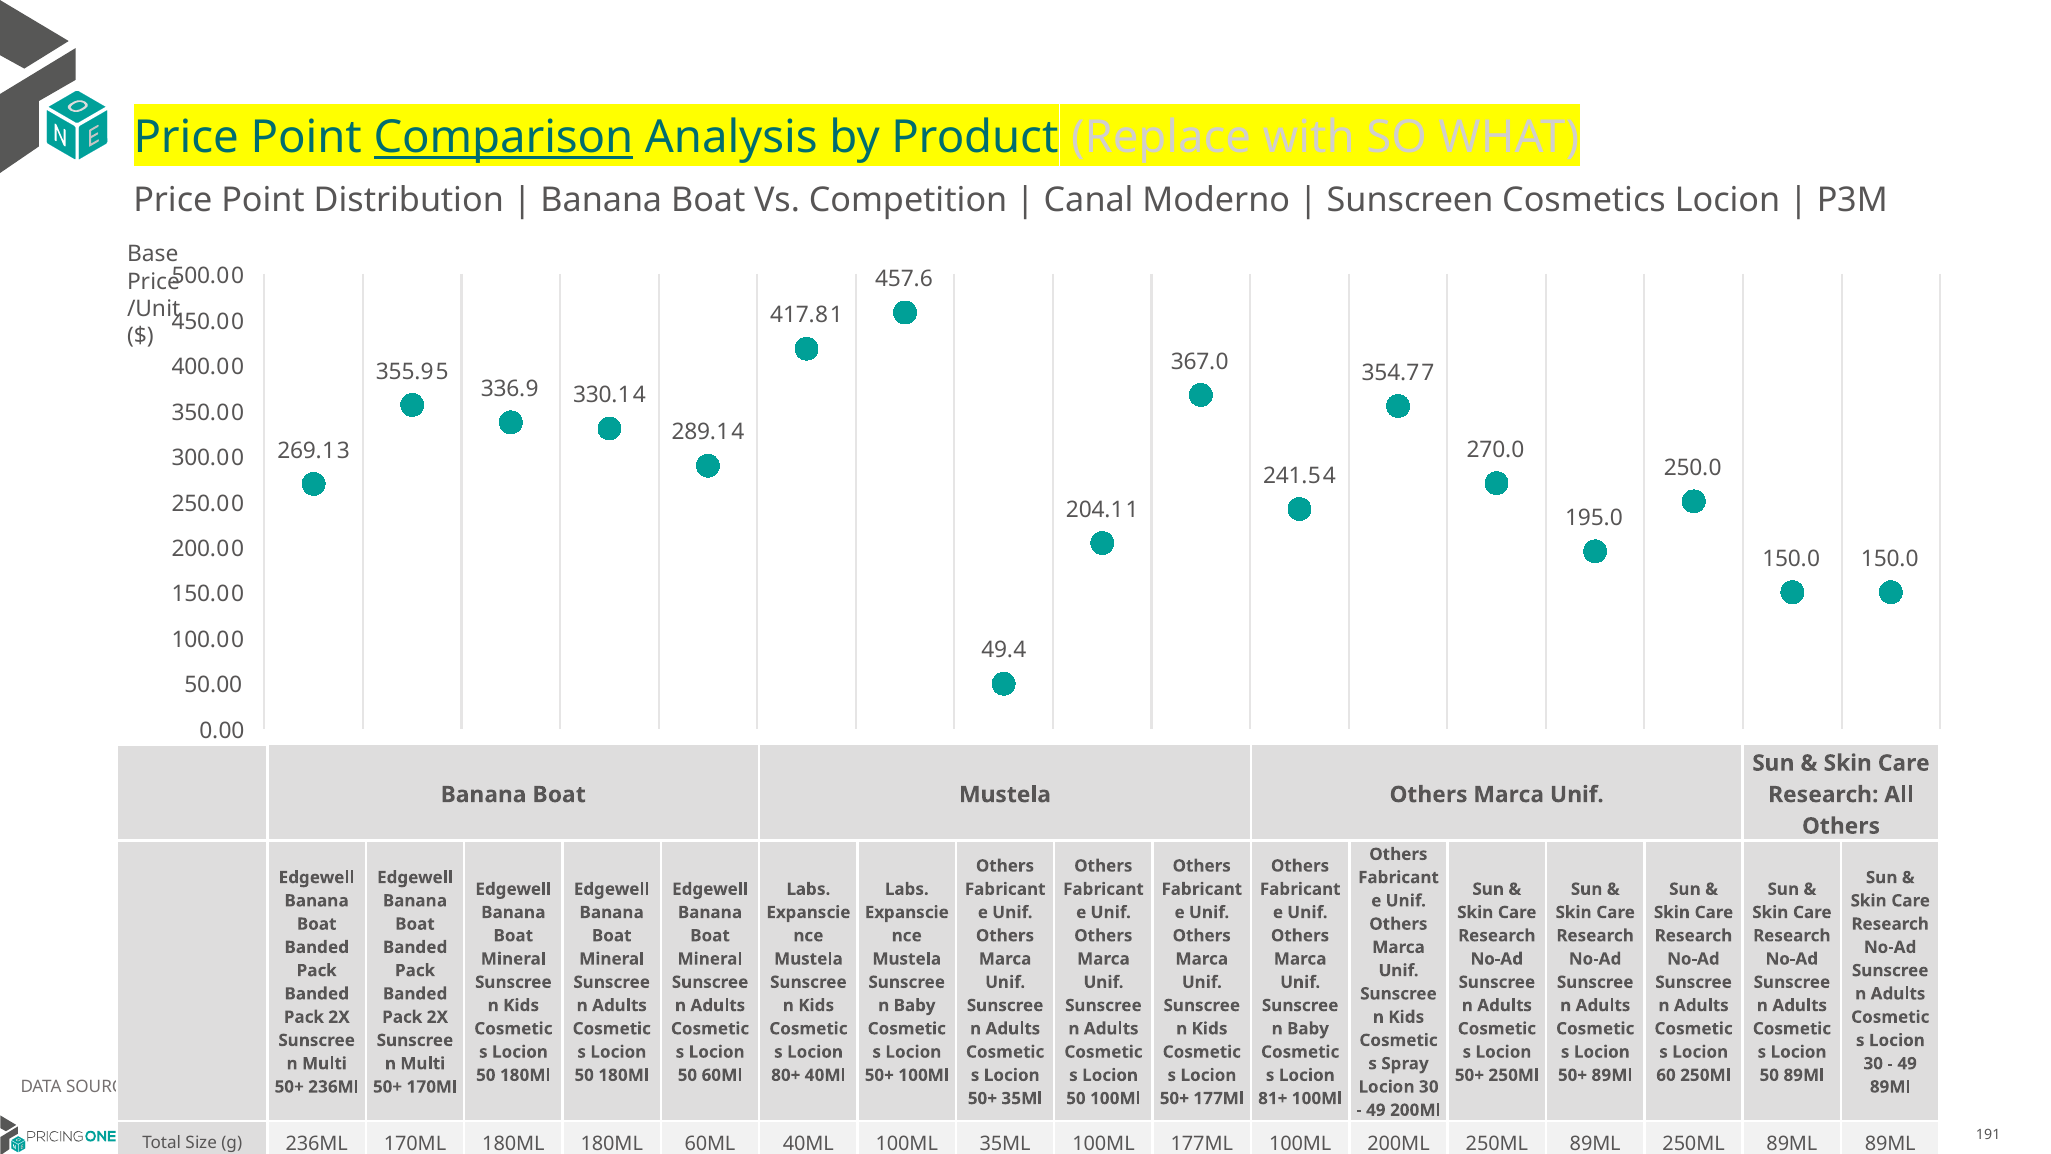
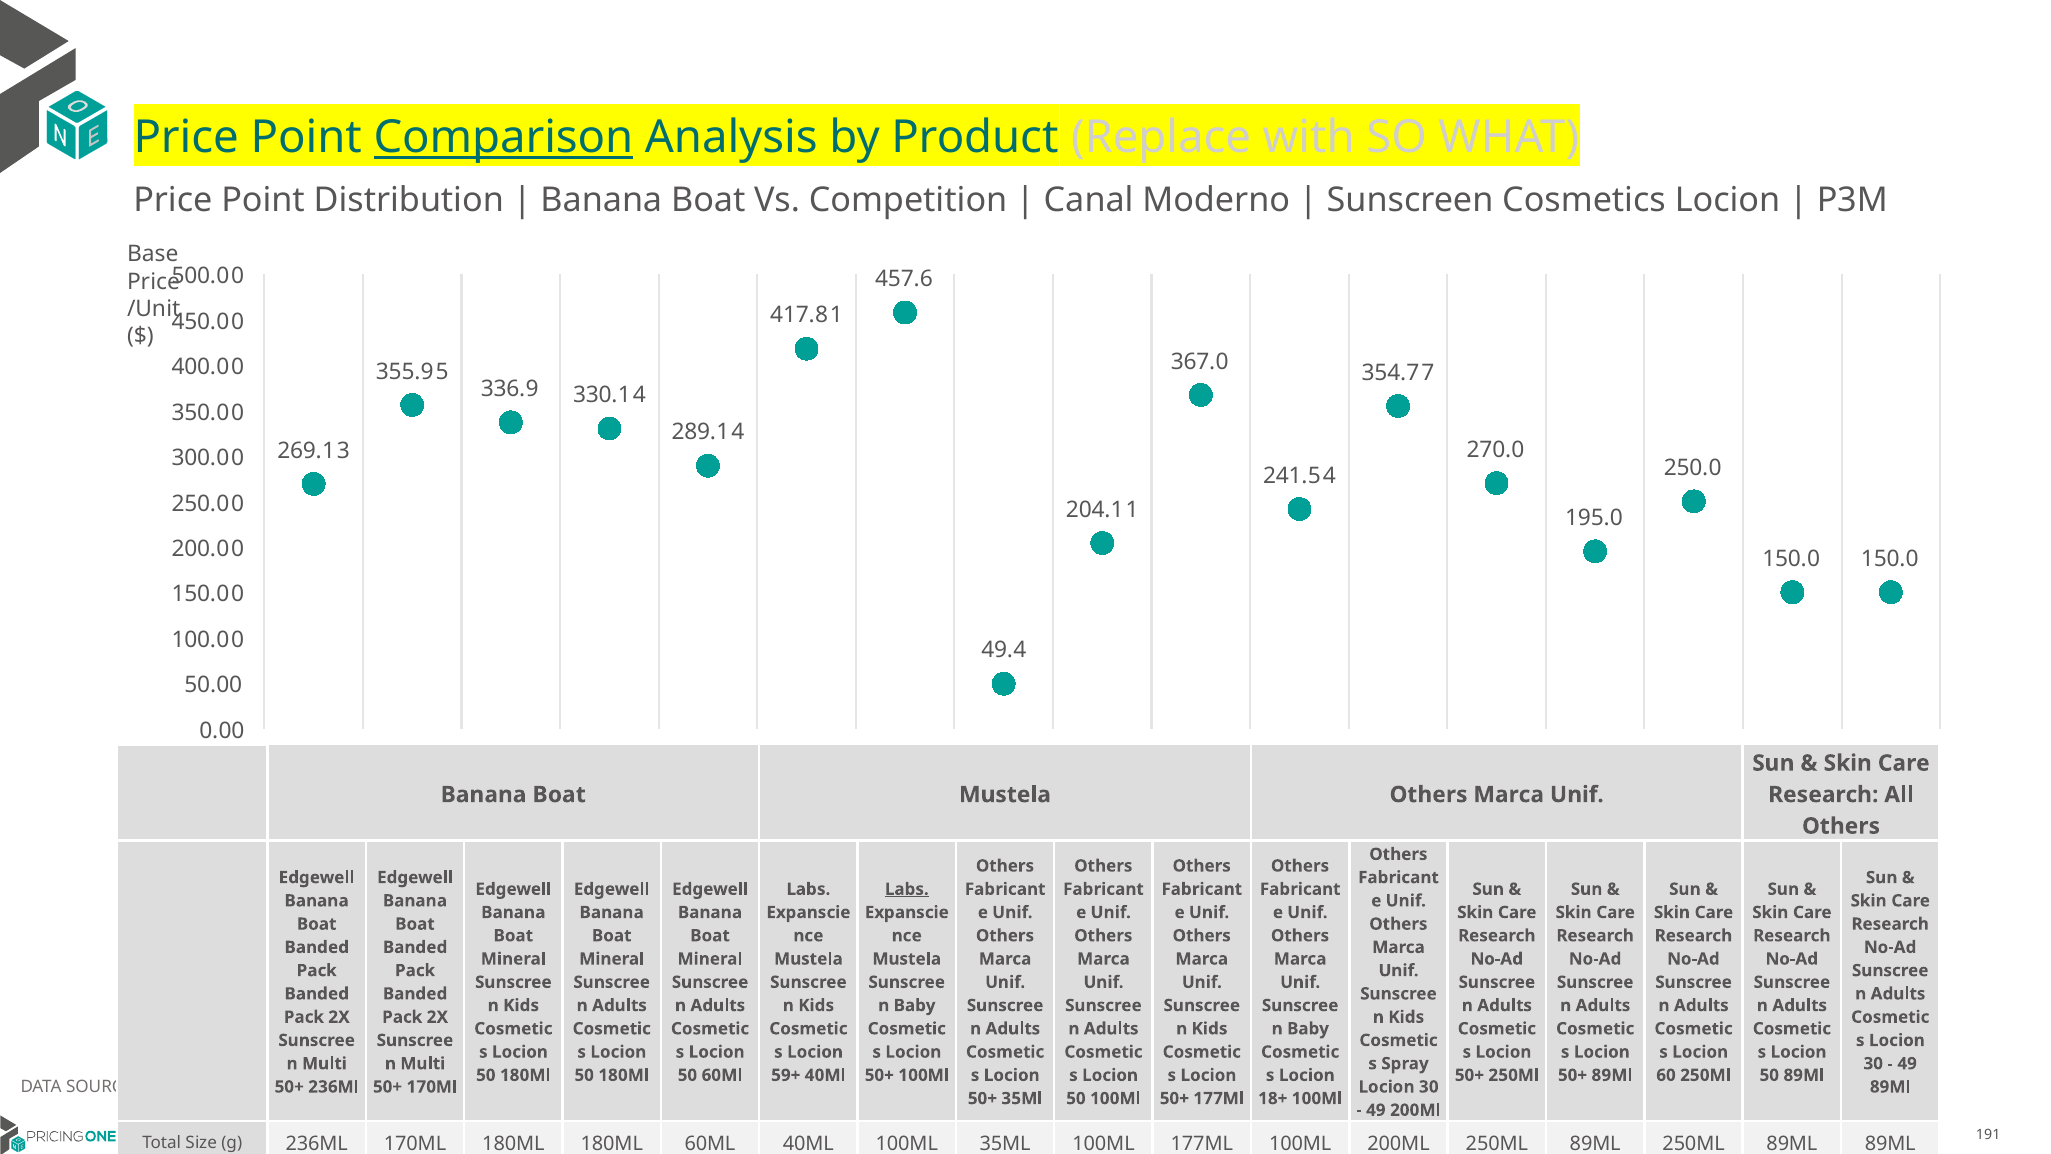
Labs underline: none -> present (907, 889)
80+: 80+ -> 59+ (786, 1075)
81+: 81+ -> 18+ (1273, 1098)
